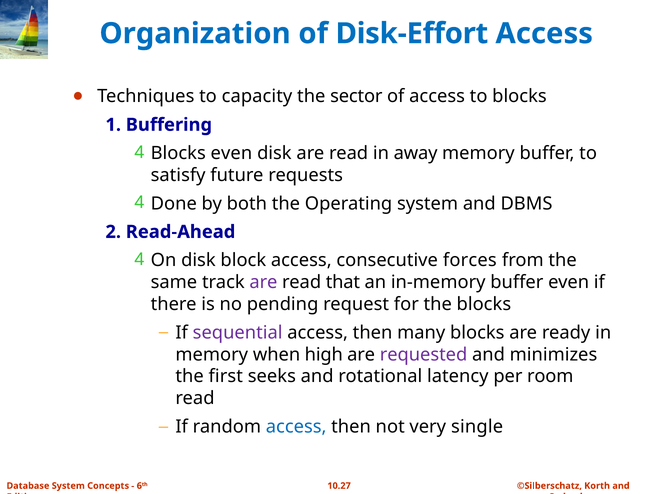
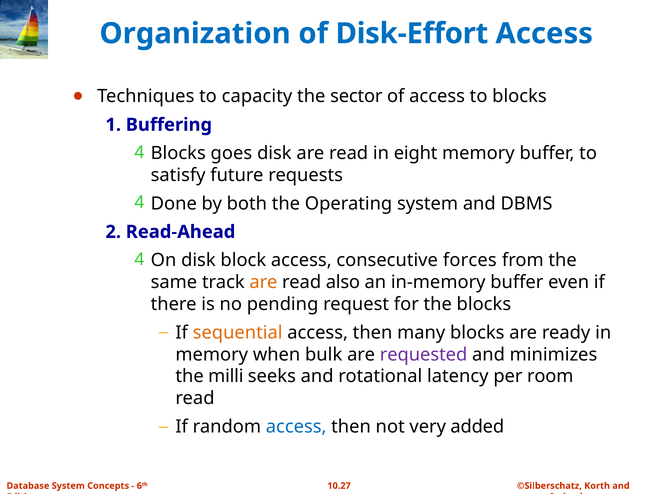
Blocks even: even -> goes (231, 153)
away: away -> eight (416, 153)
are colour: purple -> orange (263, 282)
that: that -> also (343, 282)
sequential colour: purple -> orange (238, 333)
high: high -> bulk (324, 355)
first: first -> milli (226, 377)
single: single -> added (477, 427)
